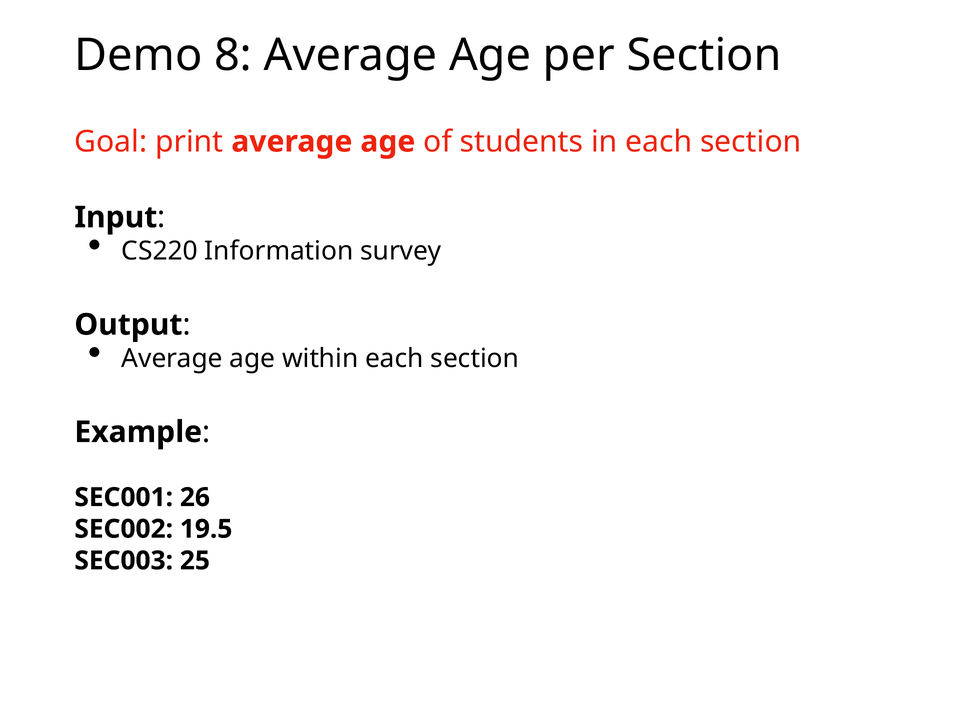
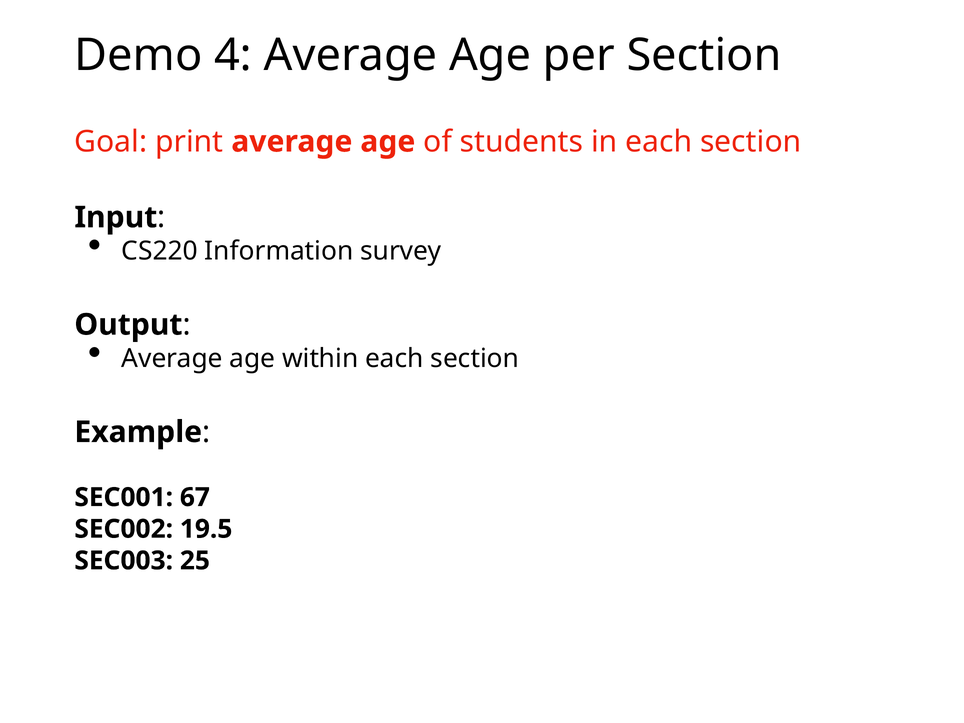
8: 8 -> 4 (233, 55)
26: 26 -> 67 (195, 497)
